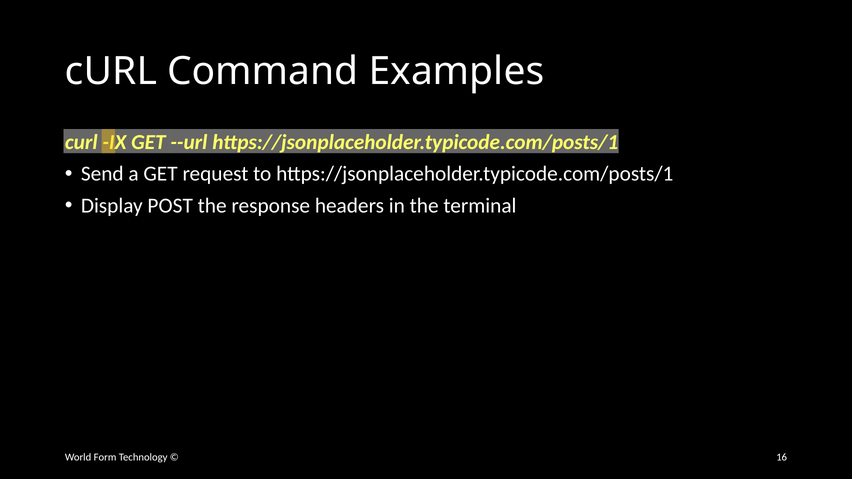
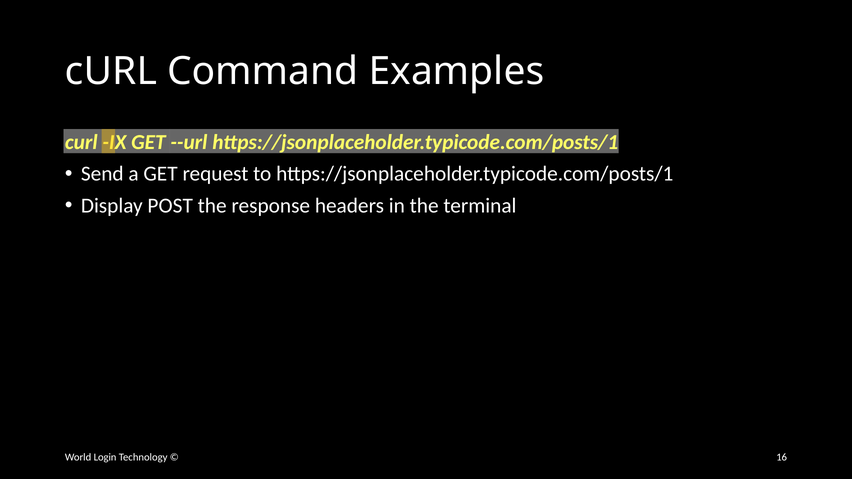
Form: Form -> Login (105, 458)
